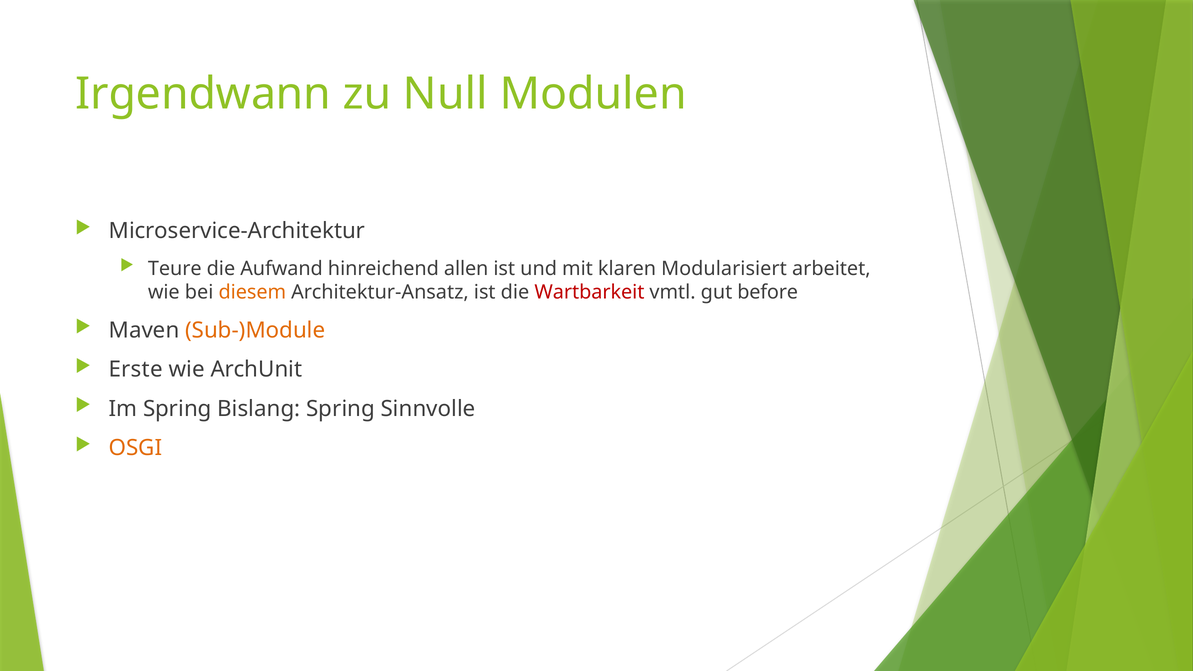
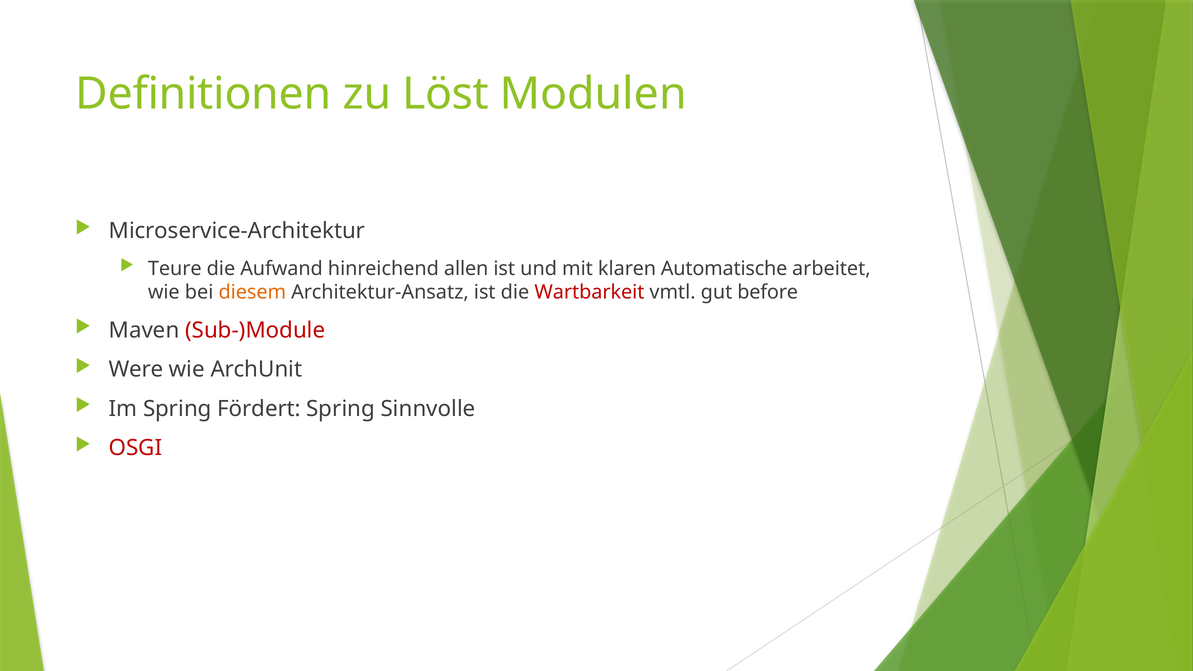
Irgendwann: Irgendwann -> Definitionen (203, 94)
Null: Null -> Löst (446, 94)
Modularisiert: Modularisiert -> Automatische (724, 268)
Sub-)Module colour: orange -> red (255, 330)
Erste: Erste -> Were (136, 370)
Bislang: Bislang -> Fördert (259, 409)
OSGI colour: orange -> red (136, 448)
